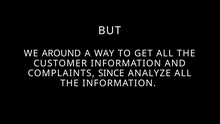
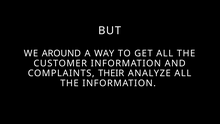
SINCE: SINCE -> THEIR (111, 73)
